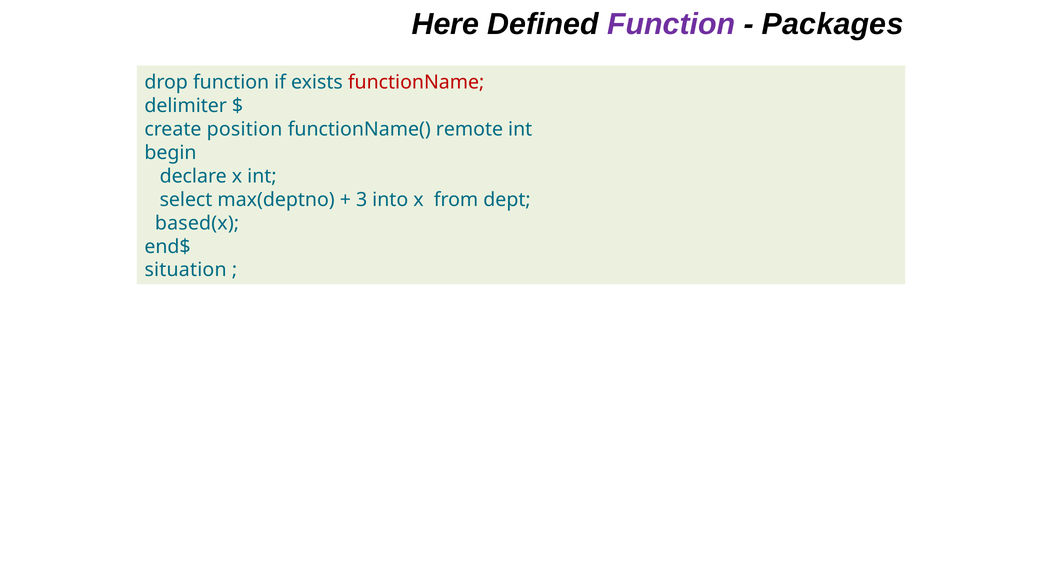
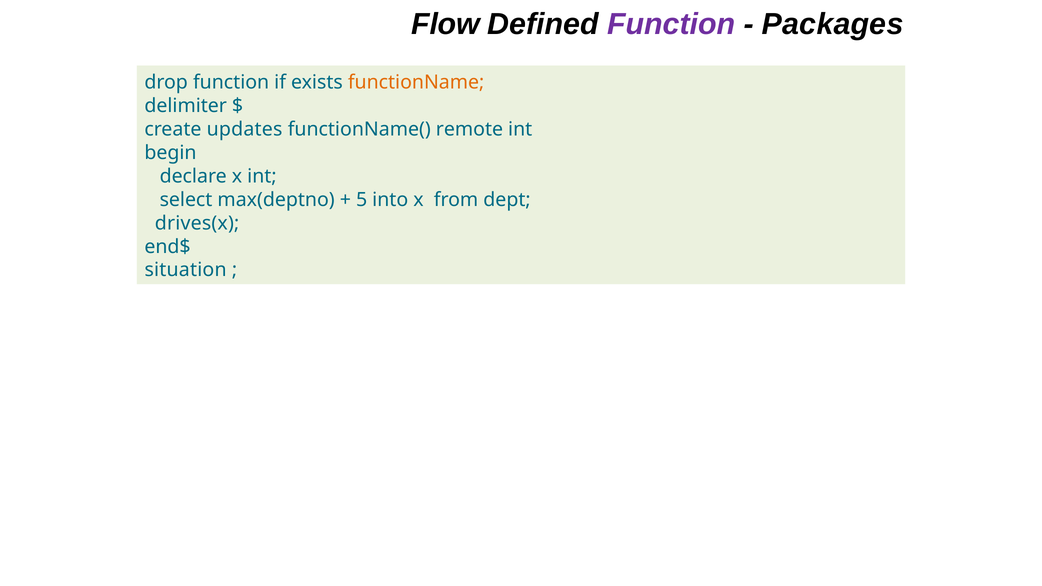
Here: Here -> Flow (446, 24)
functionName colour: red -> orange (416, 83)
position: position -> updates (245, 129)
3: 3 -> 5 (362, 200)
based(x: based(x -> drives(x (197, 223)
